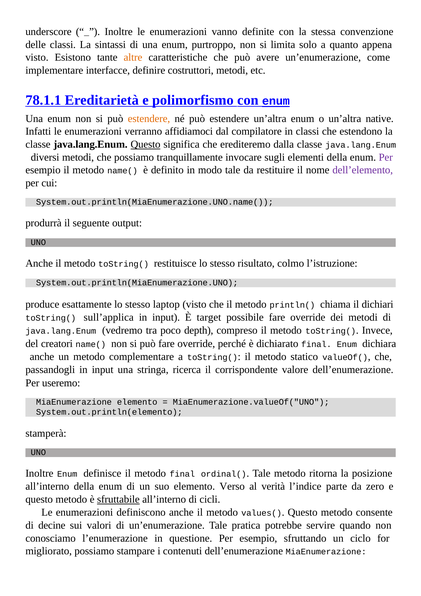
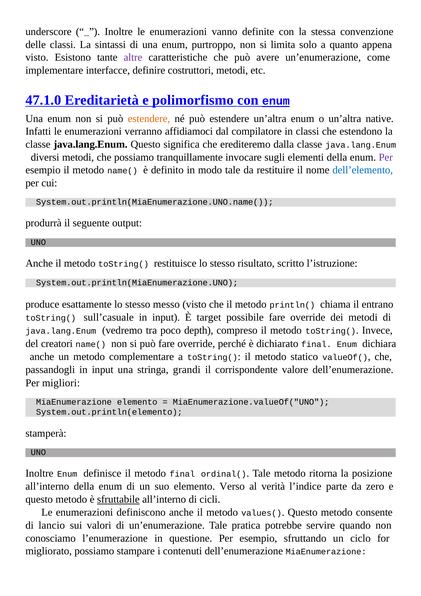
altre colour: orange -> purple (133, 57)
78.1.1: 78.1.1 -> 47.1.0 (43, 100)
Questo underline: present -> none (146, 144)
dell’elemento colour: purple -> blue (363, 170)
colmo: colmo -> scritto (291, 263)
laptop: laptop -> messo (166, 304)
dichiari: dichiari -> entrano (378, 304)
sull’applica: sull’applica -> sull’casuale (109, 317)
ricerca: ricerca -> grandi (187, 370)
useremo: useremo -> migliori (61, 383)
decine: decine -> lancio (52, 525)
